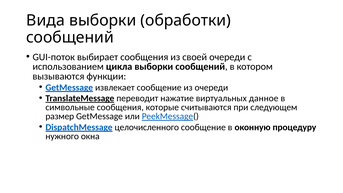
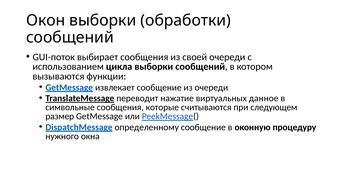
Вида: Вида -> Окон (46, 20)
целочисленного: целочисленного -> определенному (147, 127)
